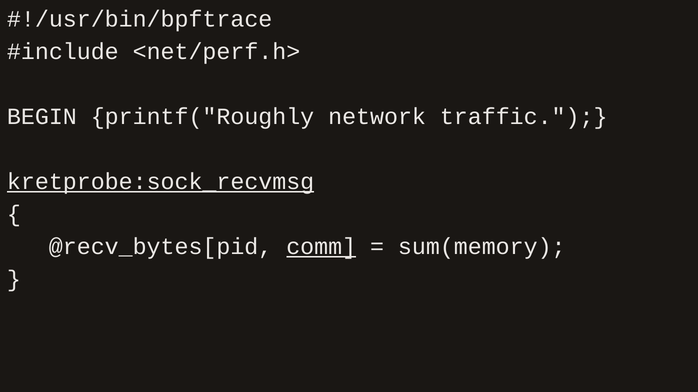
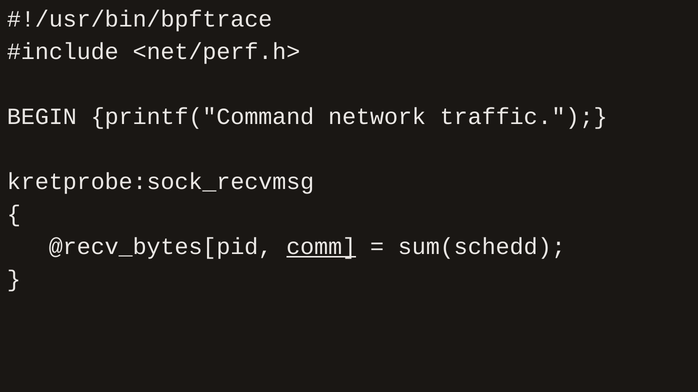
printf("Roughly: printf("Roughly -> printf("Command (202, 117)
kretprobe:sock_recvmsg underline: present -> none (161, 182)
sum(memory: sum(memory -> sum(schedd (482, 247)
